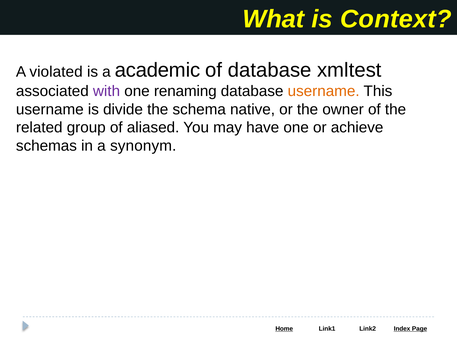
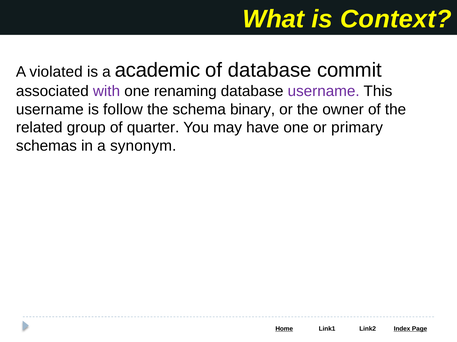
xmltest: xmltest -> commit (349, 70)
username colour: orange -> purple (324, 91)
divide: divide -> follow (123, 110)
native: native -> binary (253, 110)
aliased: aliased -> quarter (153, 128)
achieve: achieve -> primary (357, 128)
